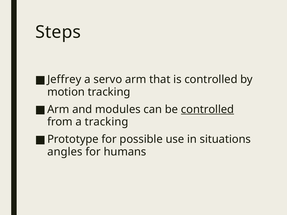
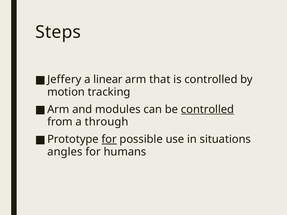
Jeffrey: Jeffrey -> Jeffery (64, 80)
servo: servo -> linear (108, 80)
a tracking: tracking -> through (106, 122)
for underline: none -> present (109, 139)
